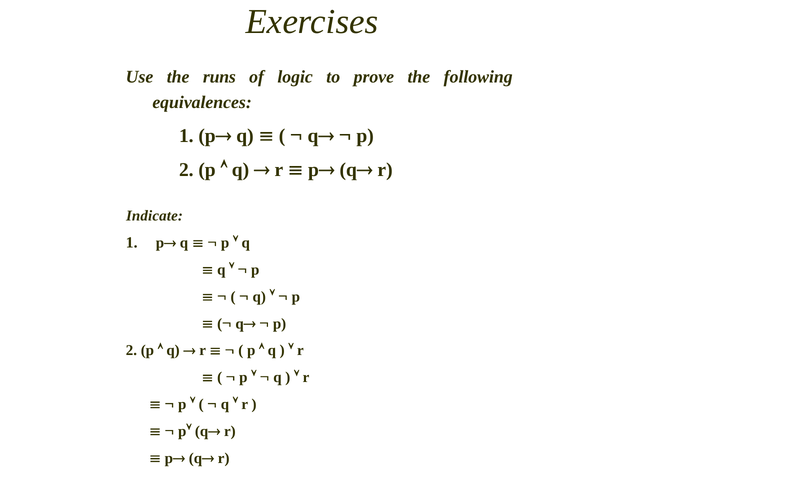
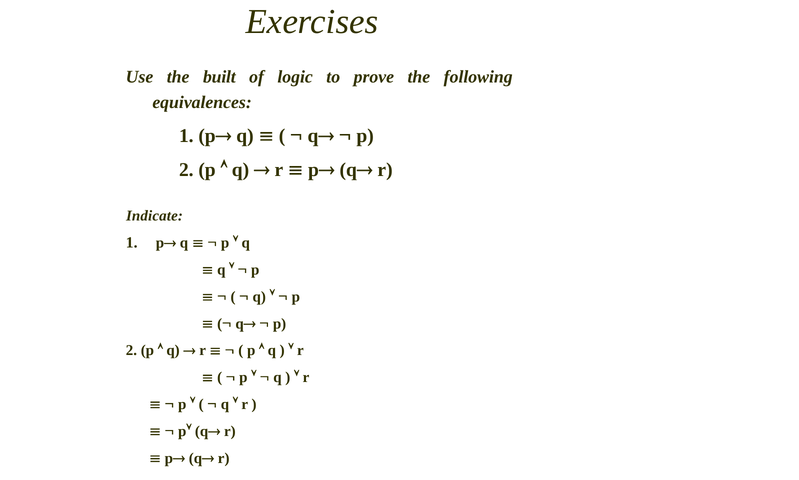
runs: runs -> built (219, 77)
